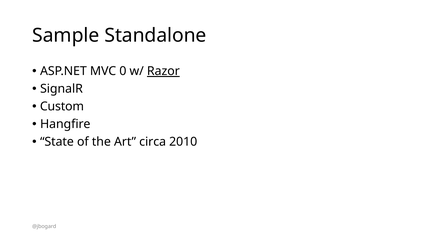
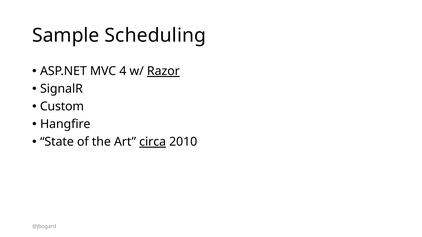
Standalone: Standalone -> Scheduling (155, 35)
0: 0 -> 4 (123, 71)
circa underline: none -> present (153, 142)
